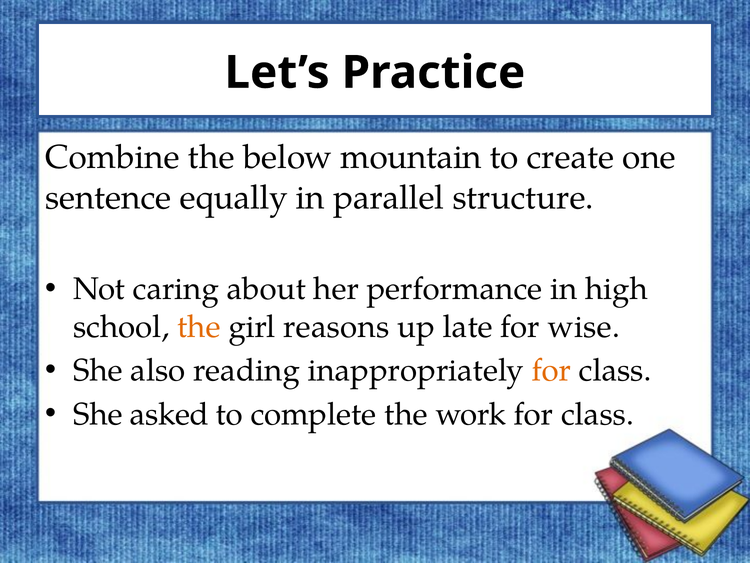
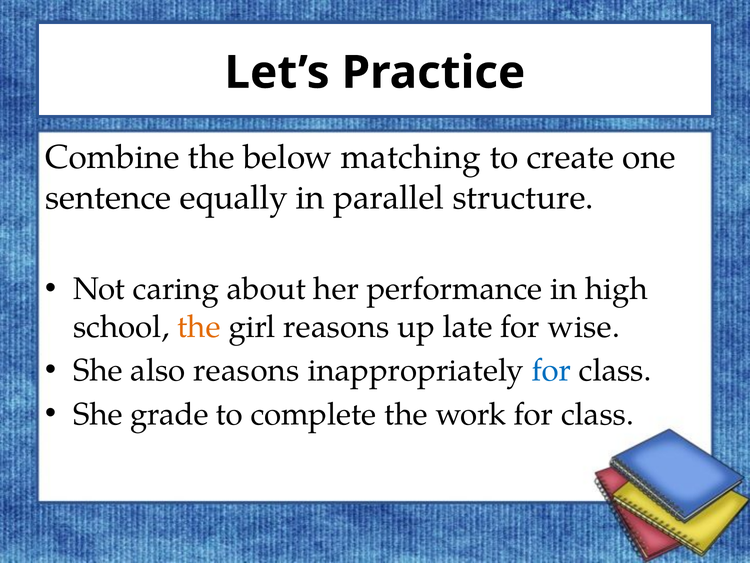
mountain: mountain -> matching (411, 157)
also reading: reading -> reasons (246, 370)
for colour: orange -> blue (551, 370)
asked: asked -> grade (169, 414)
